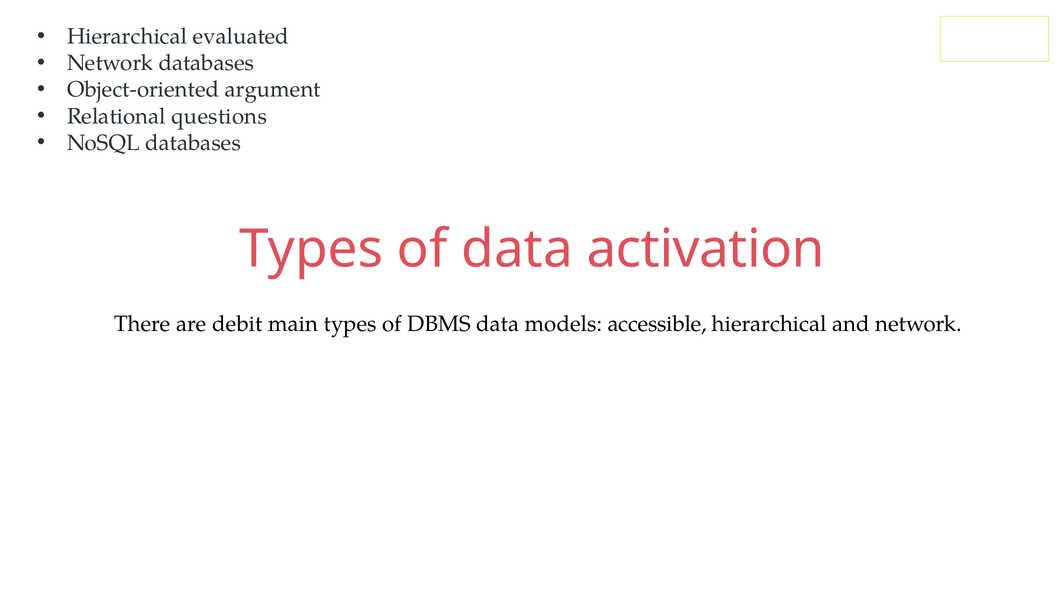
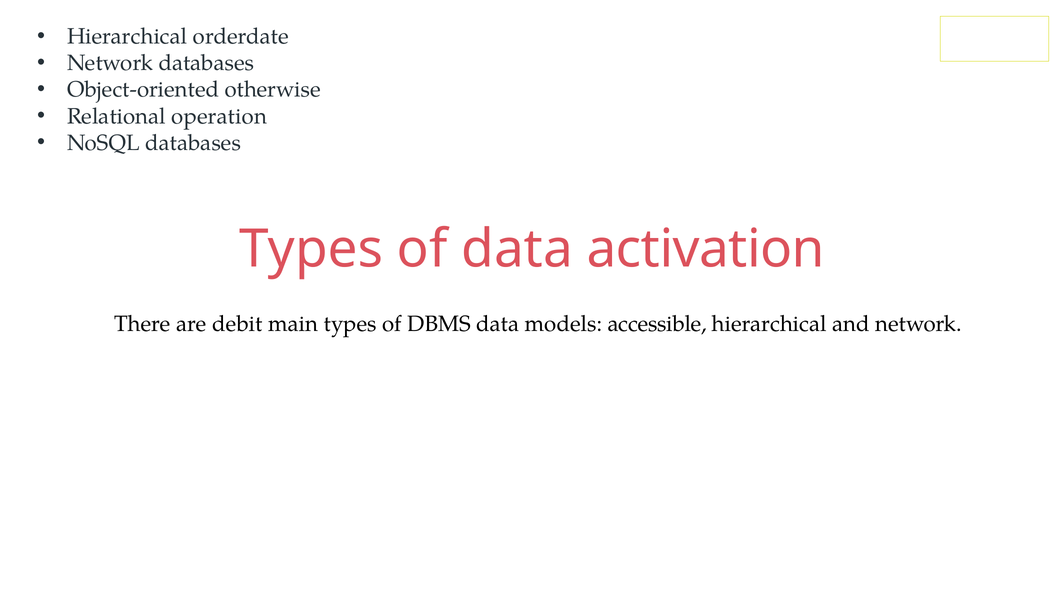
evaluated: evaluated -> orderdate (241, 37)
argument: argument -> otherwise (273, 90)
questions: questions -> operation (219, 116)
